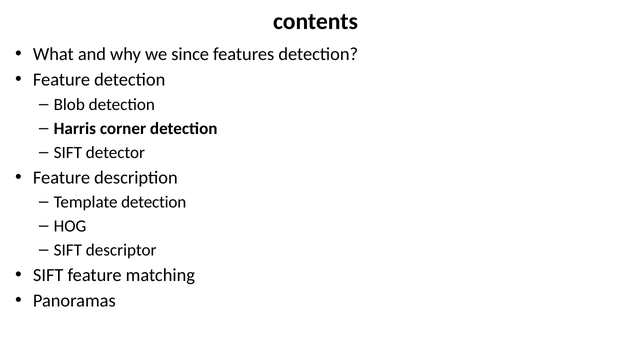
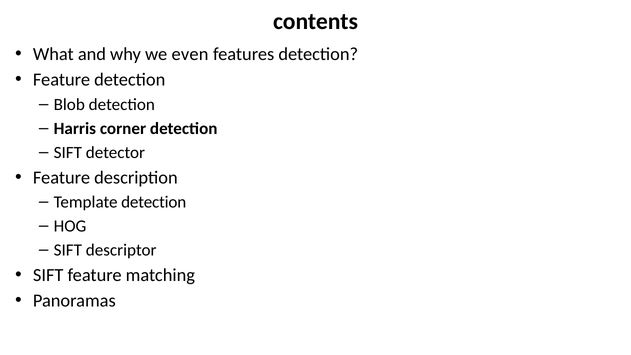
since: since -> even (190, 54)
